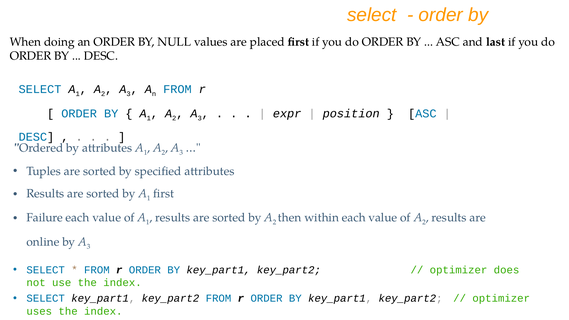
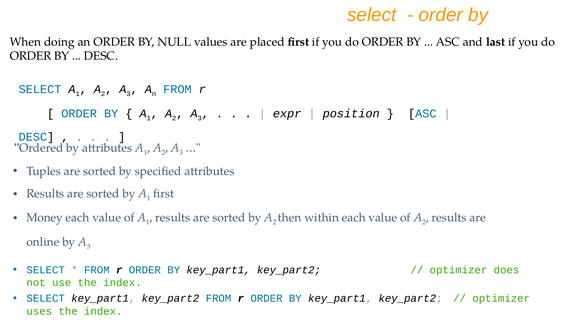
Failure: Failure -> Money (45, 218)
